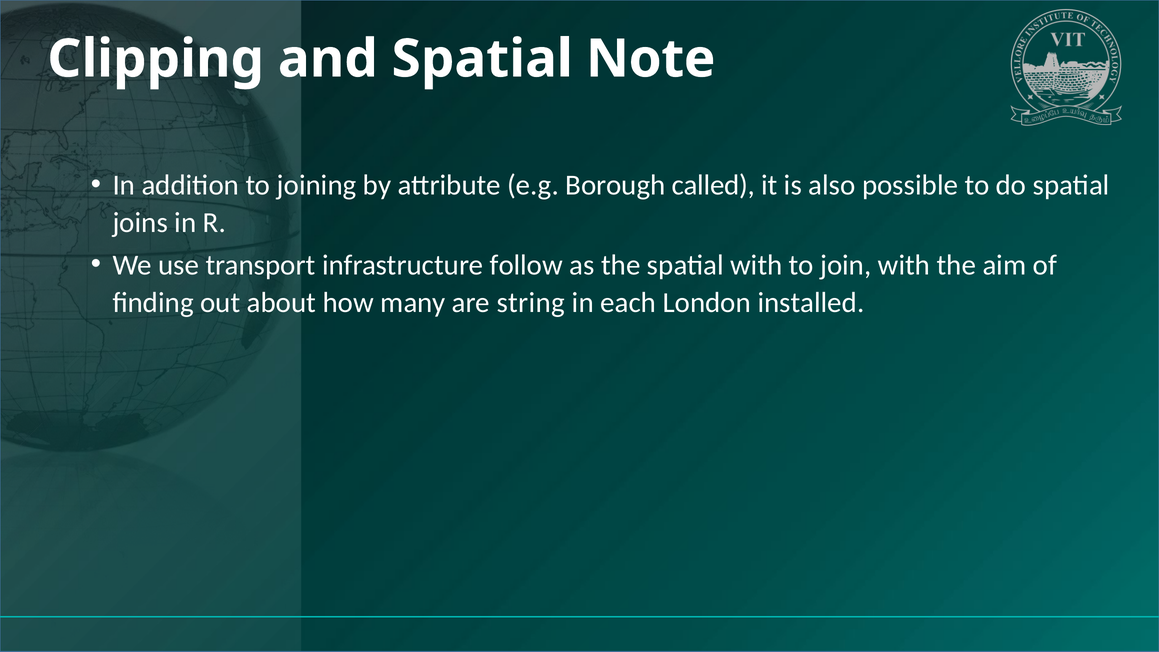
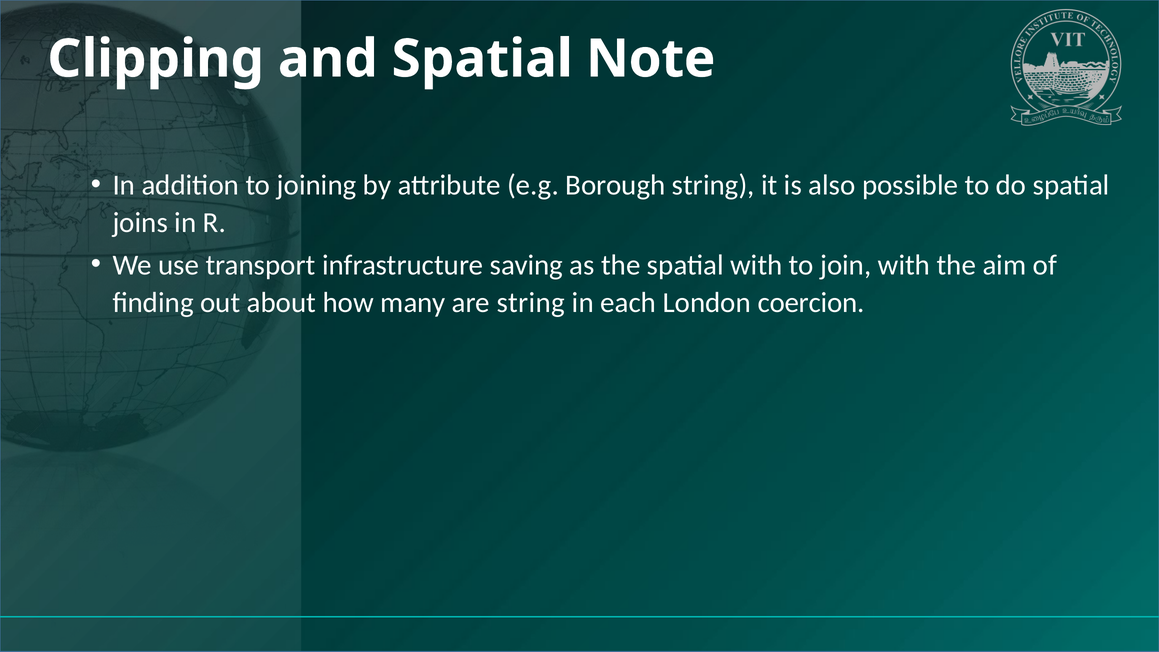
Borough called: called -> string (713, 185)
follow: follow -> saving (526, 265)
installed: installed -> coercion (811, 303)
